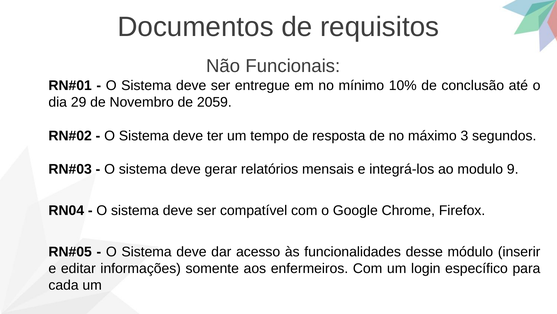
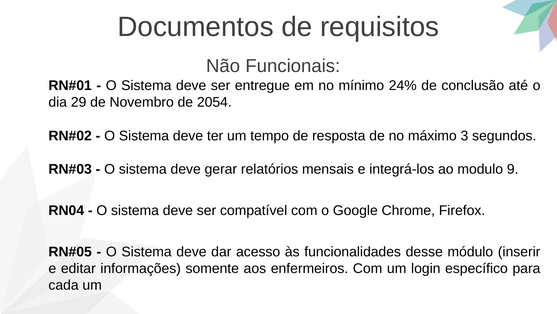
10%: 10% -> 24% (403, 85)
2059: 2059 -> 2054 (214, 102)
